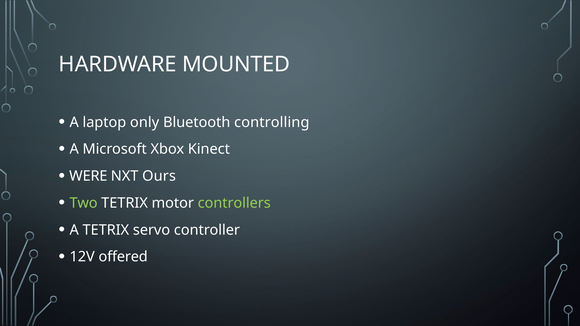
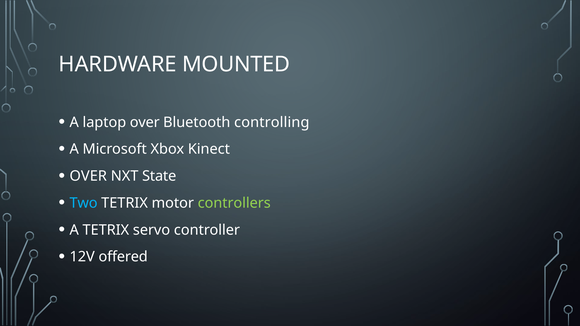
laptop only: only -> over (145, 122)
WERE: WERE -> OVER (88, 176)
Ours: Ours -> State (159, 176)
Two colour: light green -> light blue (84, 203)
